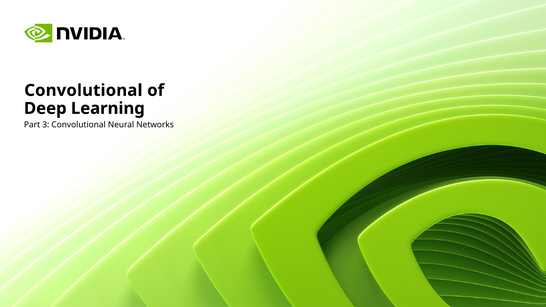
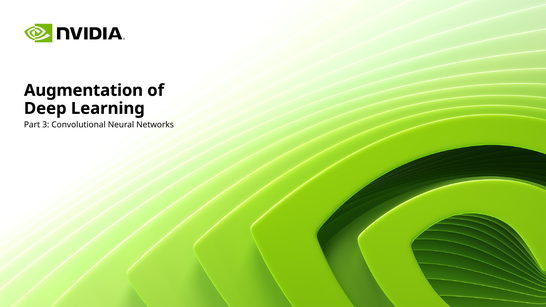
Convolutional: Convolutional -> Augmentation (83, 90)
